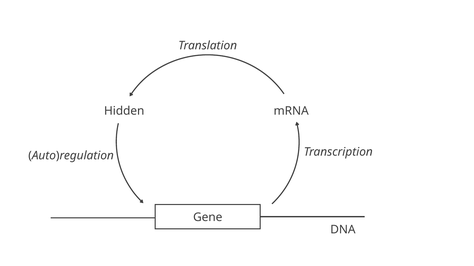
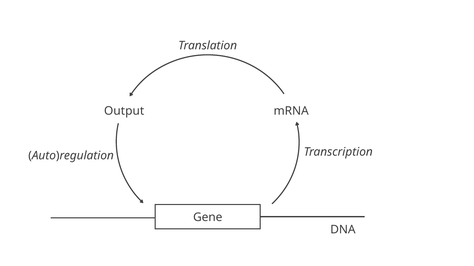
Hidden: Hidden -> Output (124, 111)
